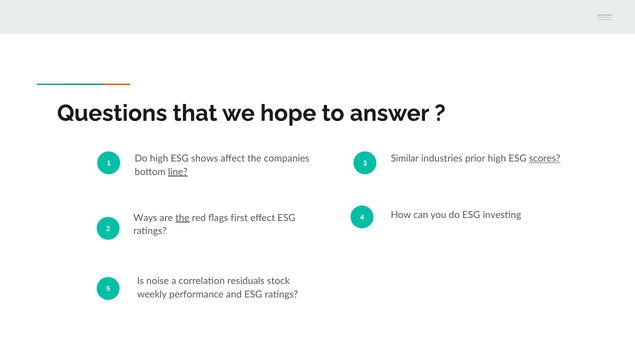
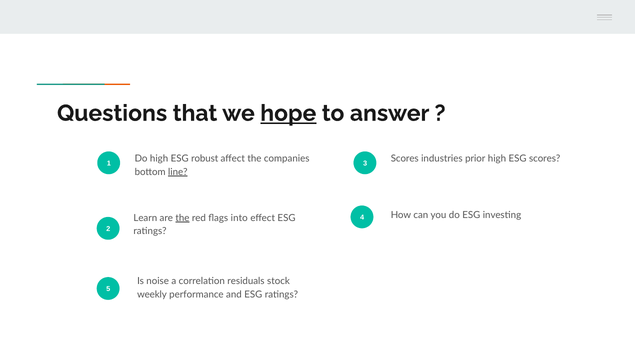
hope underline: none -> present (288, 113)
shows: shows -> robust (205, 159)
3 Similar: Similar -> Scores (405, 159)
scores underline: present -> none (545, 159)
Ways: Ways -> Learn (145, 218)
first: first -> into (239, 218)
